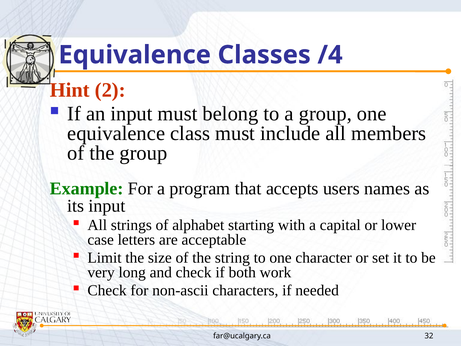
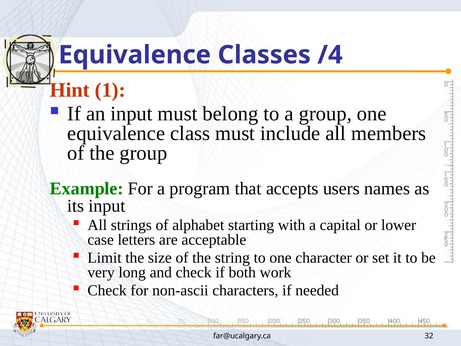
2: 2 -> 1 (110, 90)
